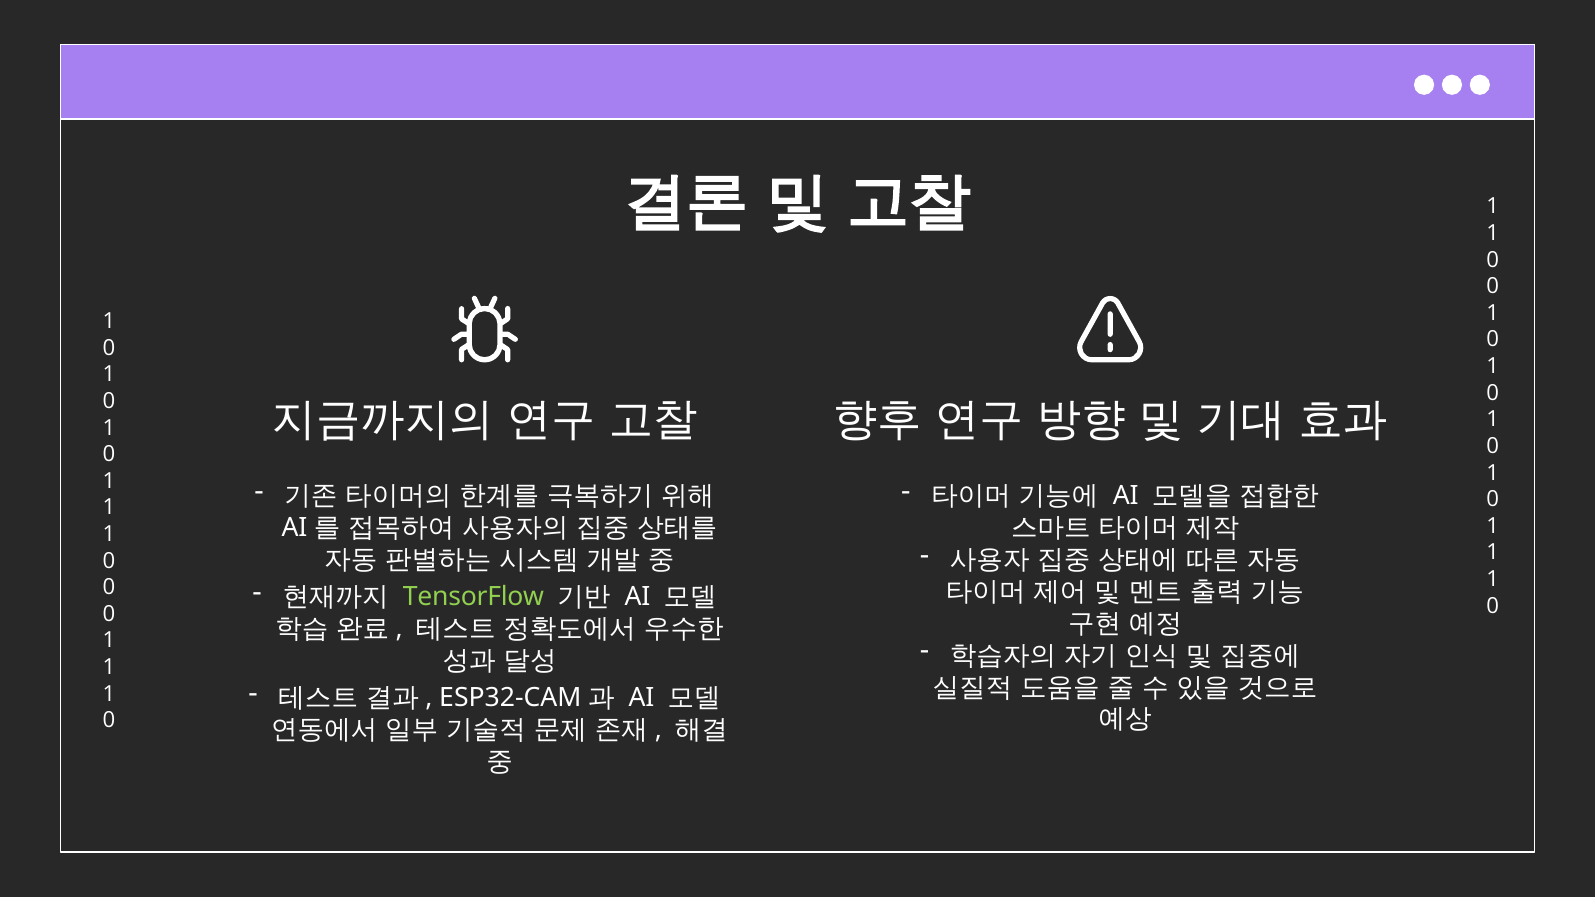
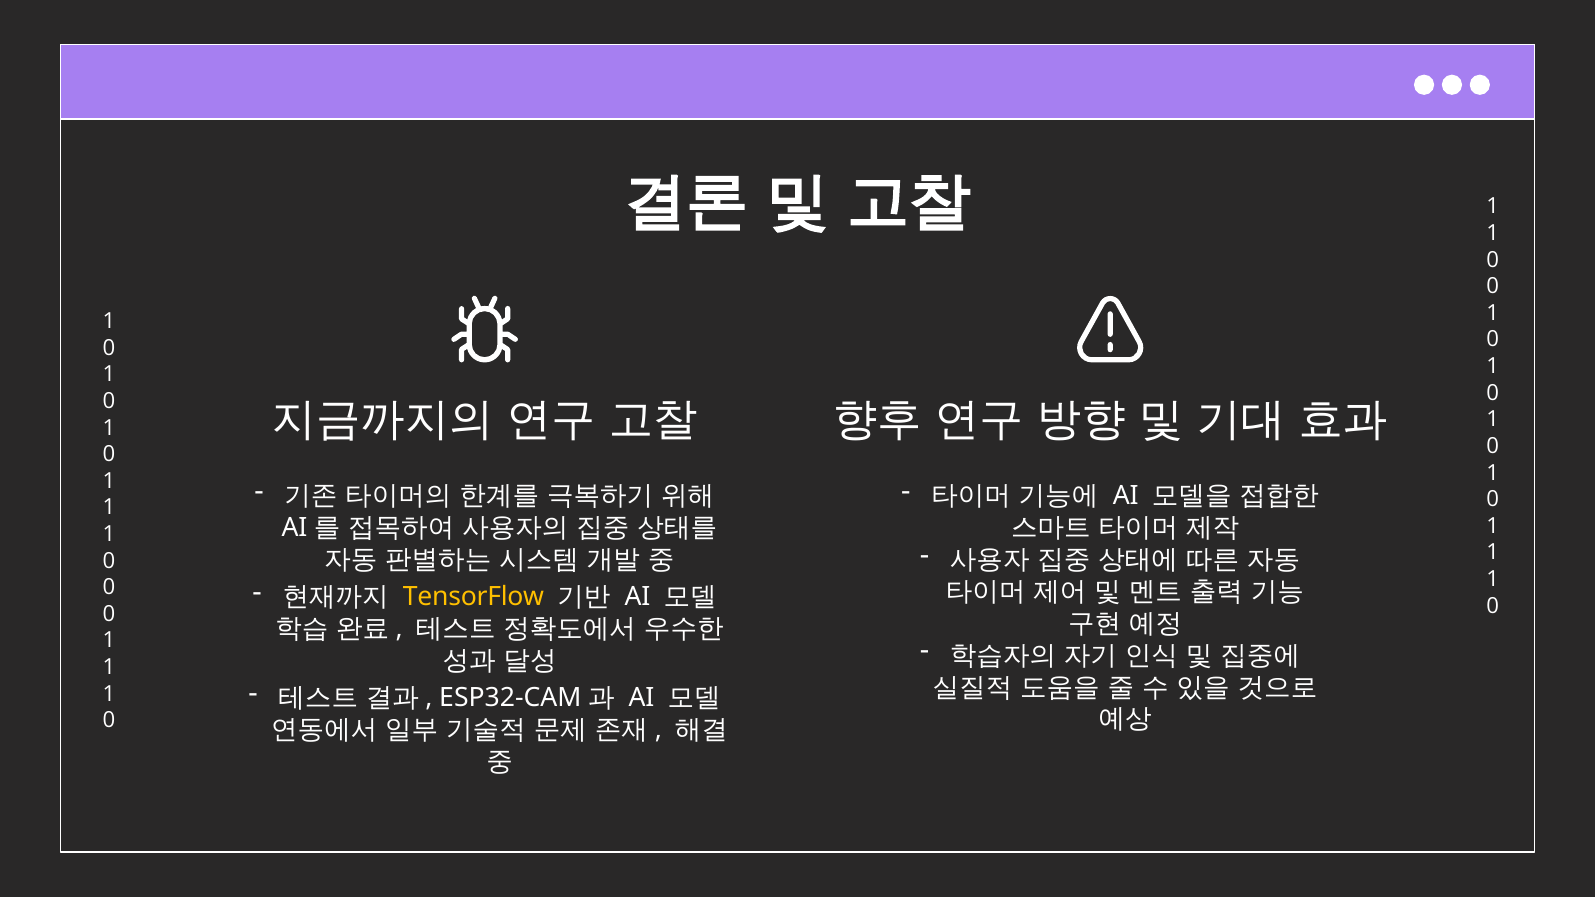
TensorFlow colour: light green -> yellow (473, 597)
